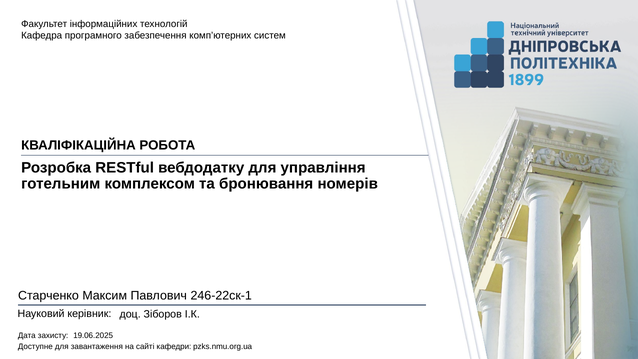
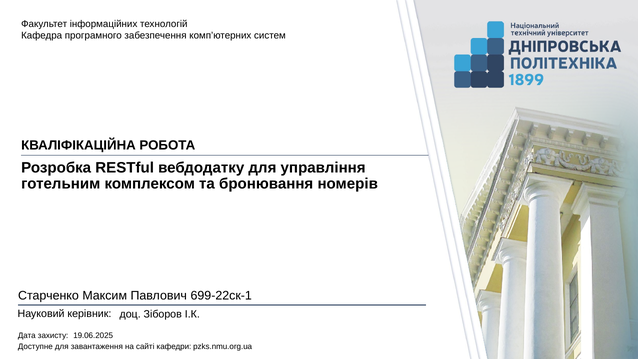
246-22ск-1: 246-22ск-1 -> 699-22ск-1 (221, 296)
